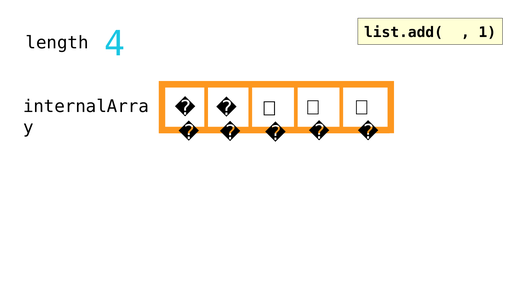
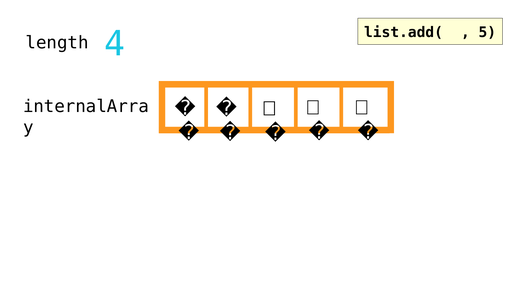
1: 1 -> 5 (487, 32)
